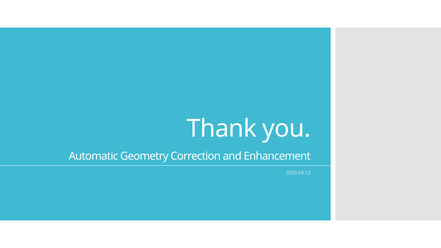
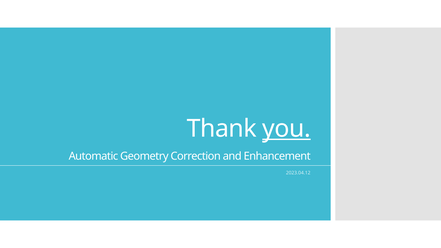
you underline: none -> present (286, 129)
